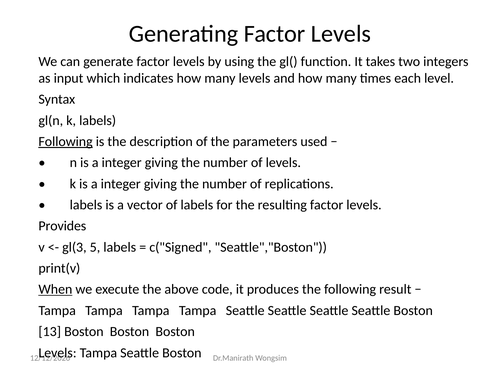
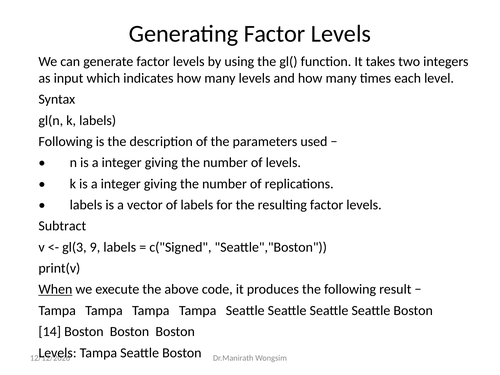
Following underline: present -> none (66, 142)
Provides: Provides -> Subtract (62, 226)
5: 5 -> 9 (95, 247)
13: 13 -> 14 (50, 332)
